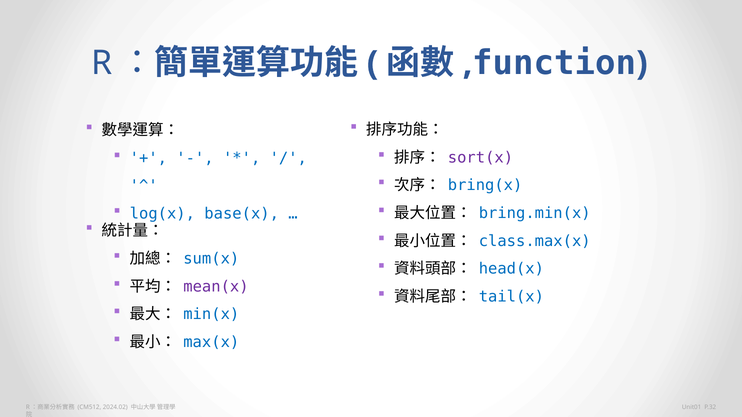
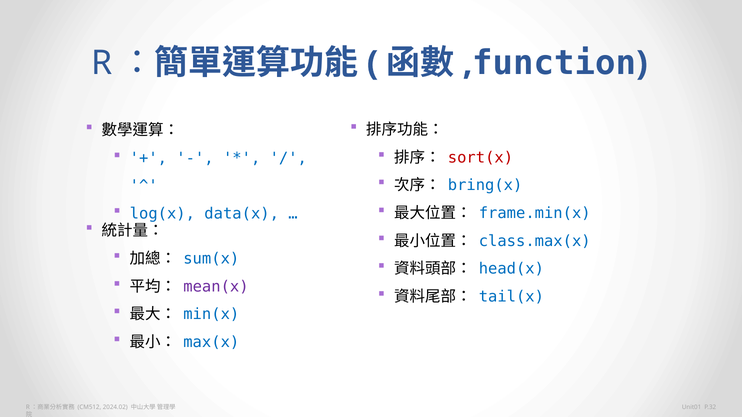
sort(x colour: purple -> red (480, 158)
bring.min(x: bring.min(x -> frame.min(x (535, 213)
base(x: base(x -> data(x (242, 214)
